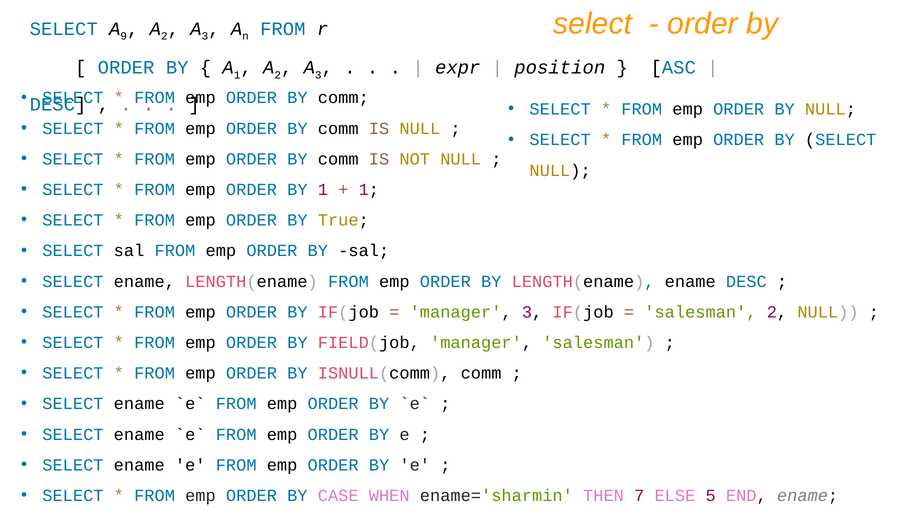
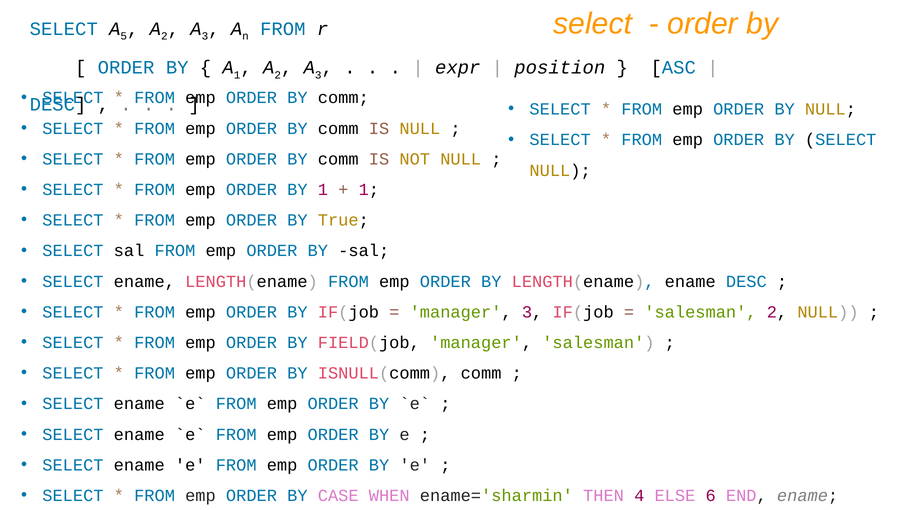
9: 9 -> 5 (124, 36)
7: 7 -> 4 (639, 496)
5: 5 -> 6 (711, 496)
